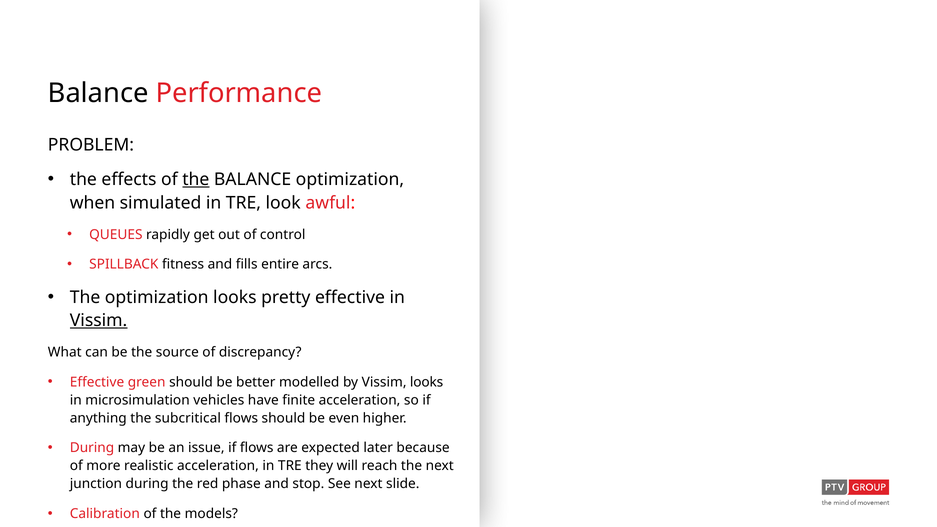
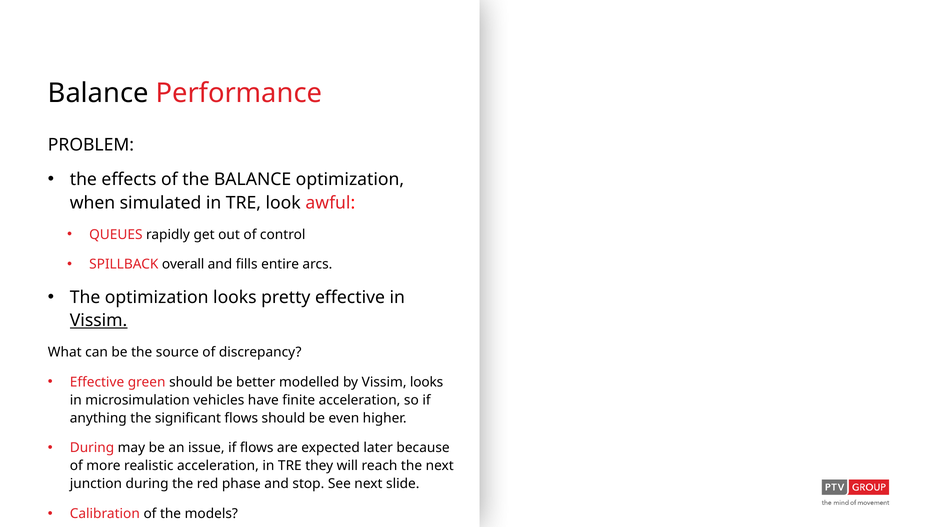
the underline: present -> none (196, 180)
fitness: fitness -> overall (183, 264)
subcritical: subcritical -> significant (188, 418)
